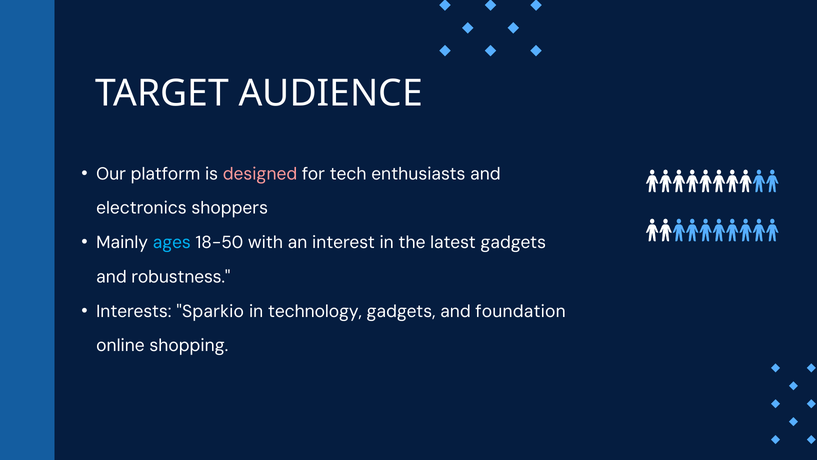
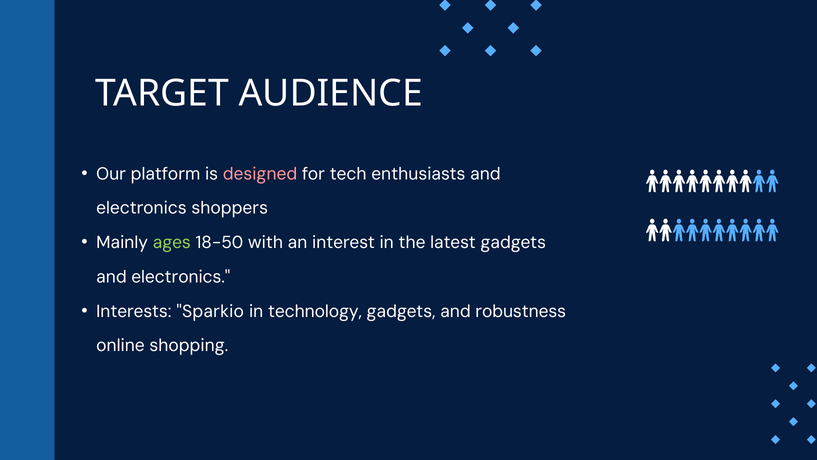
ages colour: light blue -> light green (172, 242)
robustness: robustness -> electronics (181, 277)
foundation: foundation -> robustness (521, 311)
